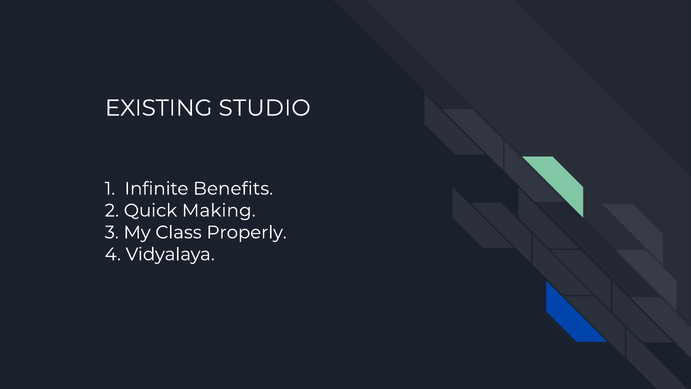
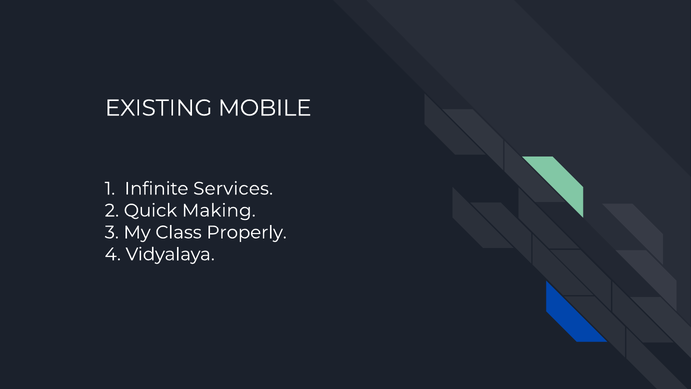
STUDIO: STUDIO -> MOBILE (265, 108)
Benefits: Benefits -> Services (233, 188)
